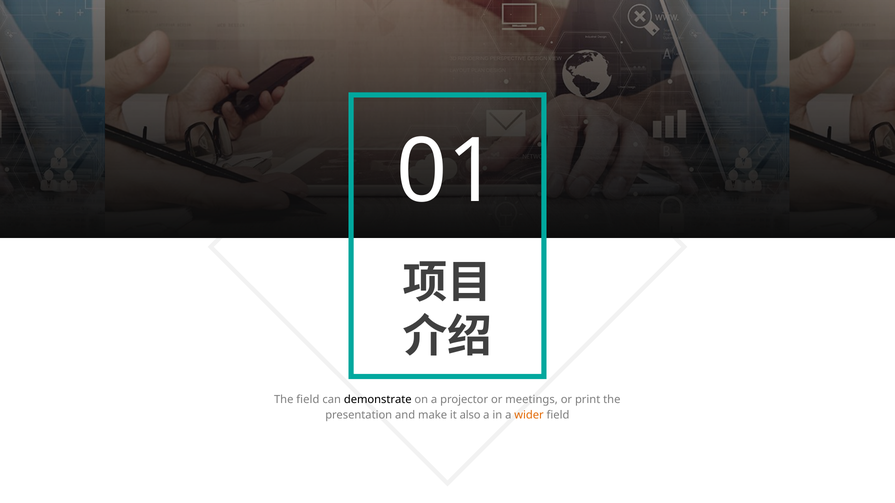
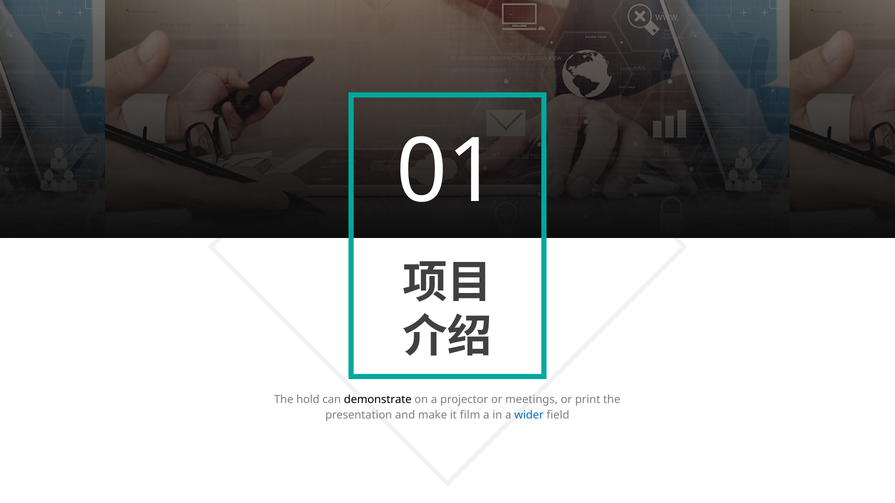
The field: field -> hold (308, 400)
also: also -> film (470, 415)
wider colour: orange -> blue (529, 415)
